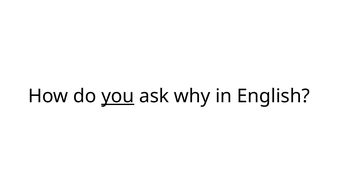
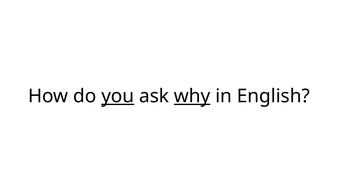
why underline: none -> present (192, 96)
